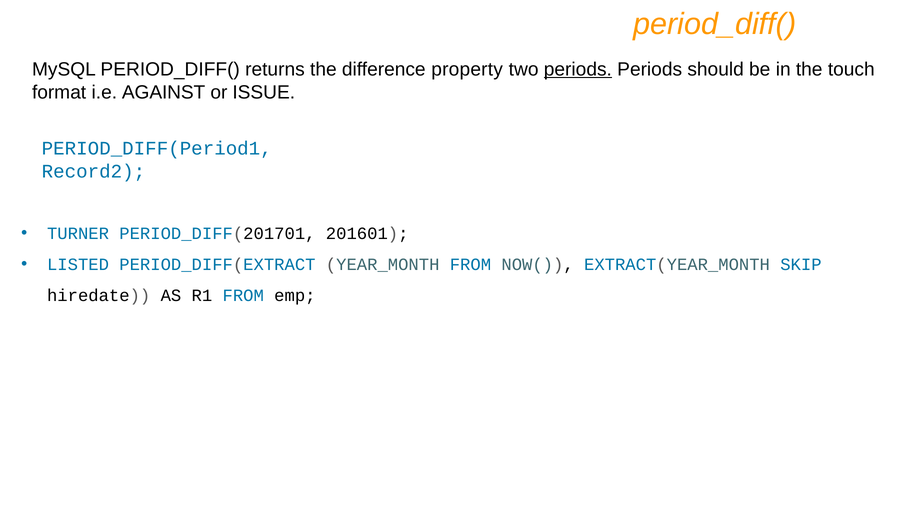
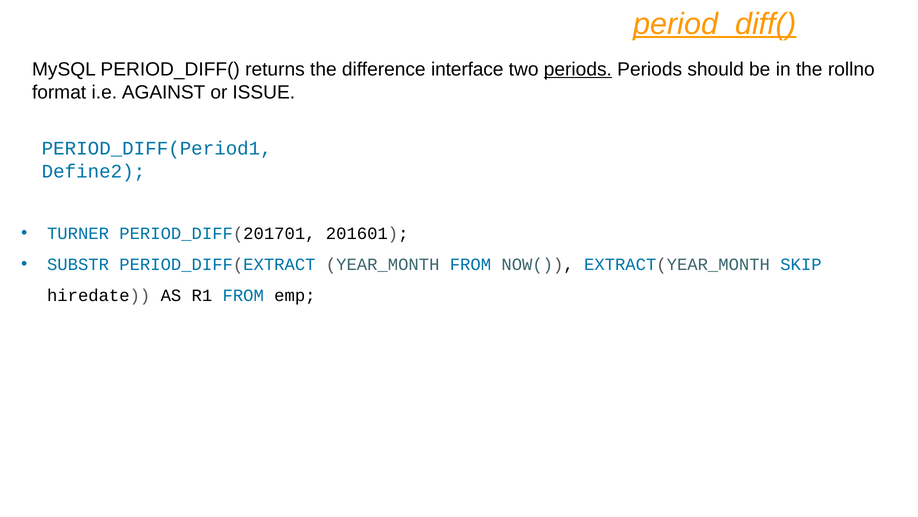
period_diff( underline: none -> present (715, 24)
property: property -> interface (467, 69)
touch: touch -> rollno (851, 69)
Record2: Record2 -> Define2 (93, 171)
LISTED: LISTED -> SUBSTR (78, 264)
